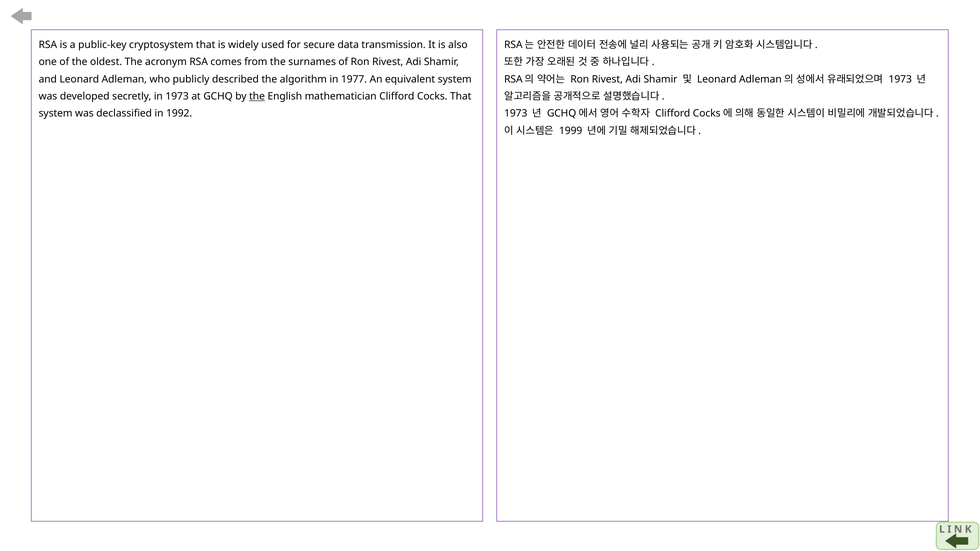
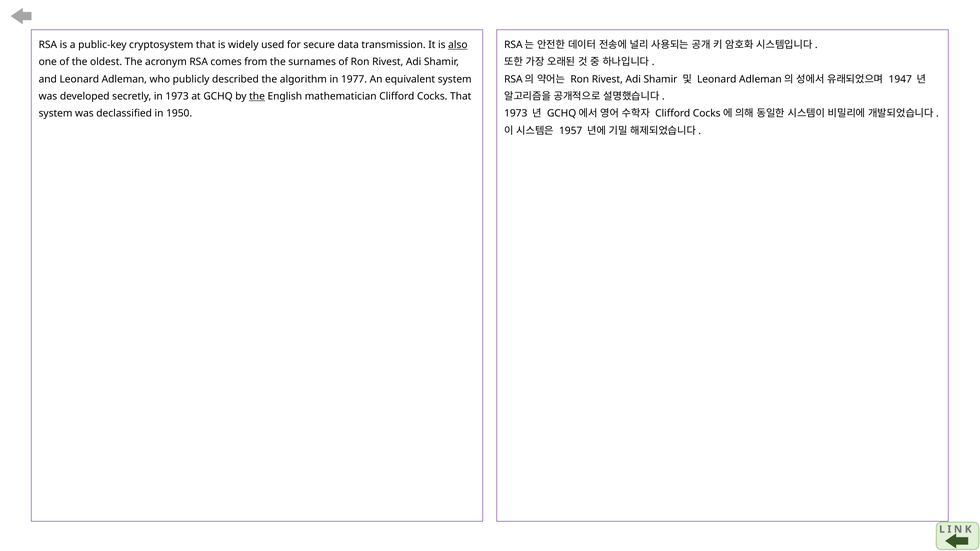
also underline: none -> present (458, 45)
1973: 1973 -> 1947 (900, 79)
1992: 1992 -> 1950 (179, 114)
1999: 1999 -> 1957 (571, 131)
